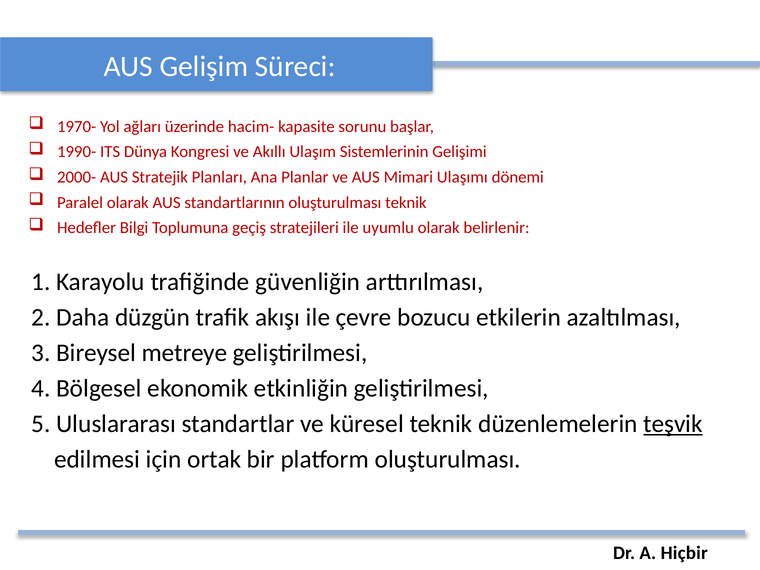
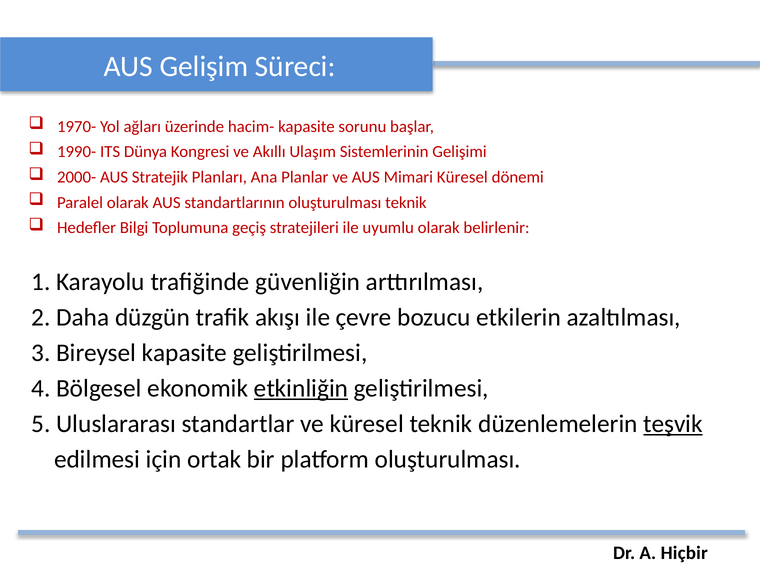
Mimari Ulaşımı: Ulaşımı -> Küresel (462, 177)
Bireysel metreye: metreye -> kapasite (185, 353)
etkinliğin underline: none -> present (301, 388)
